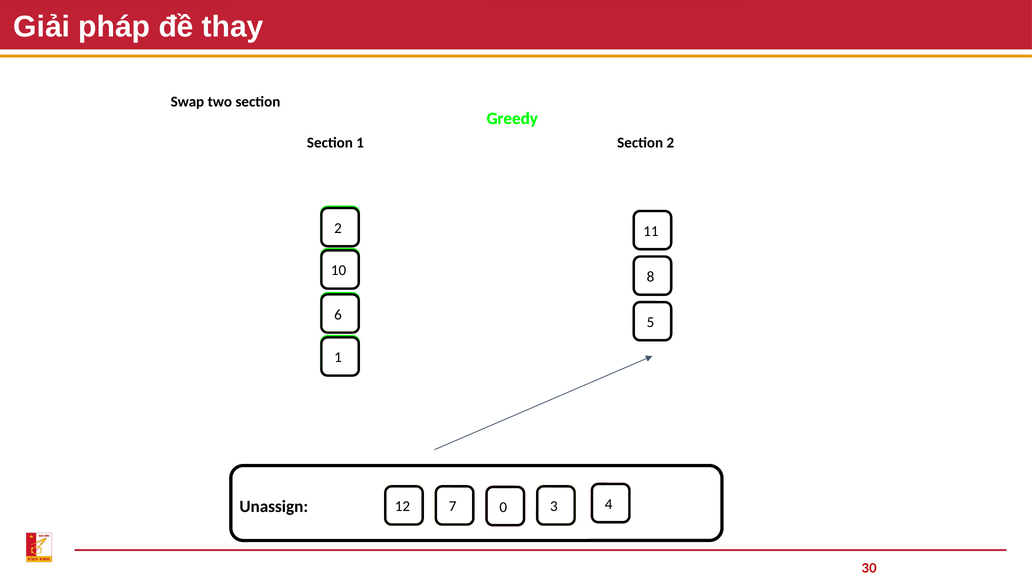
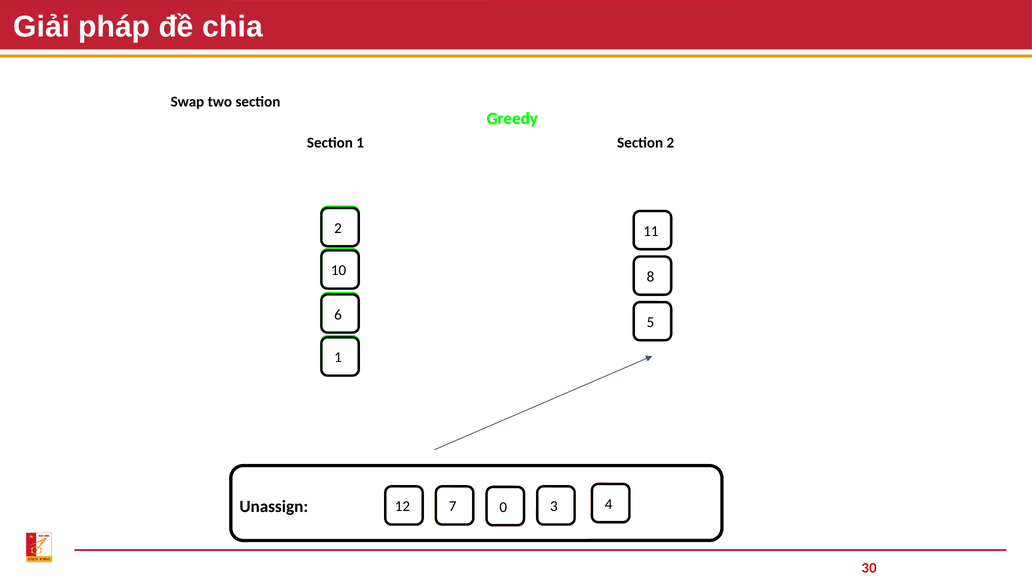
thay: thay -> chia (233, 27)
